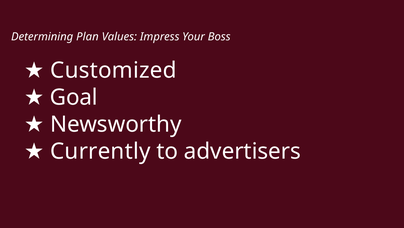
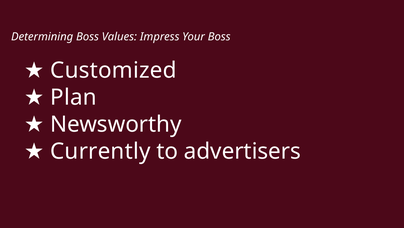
Determining Plan: Plan -> Boss (88, 37)
Goal: Goal -> Plan (74, 97)
